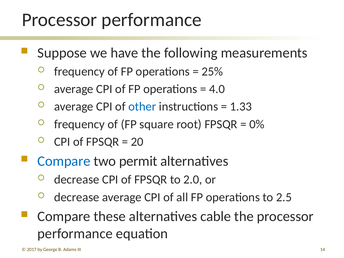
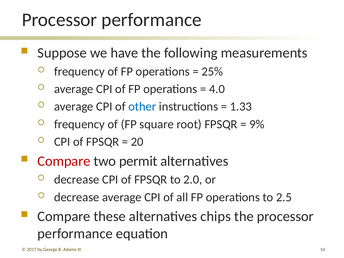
0%: 0% -> 9% (257, 124)
Compare colour: blue -> red (64, 161)
cable: cable -> chips (216, 216)
